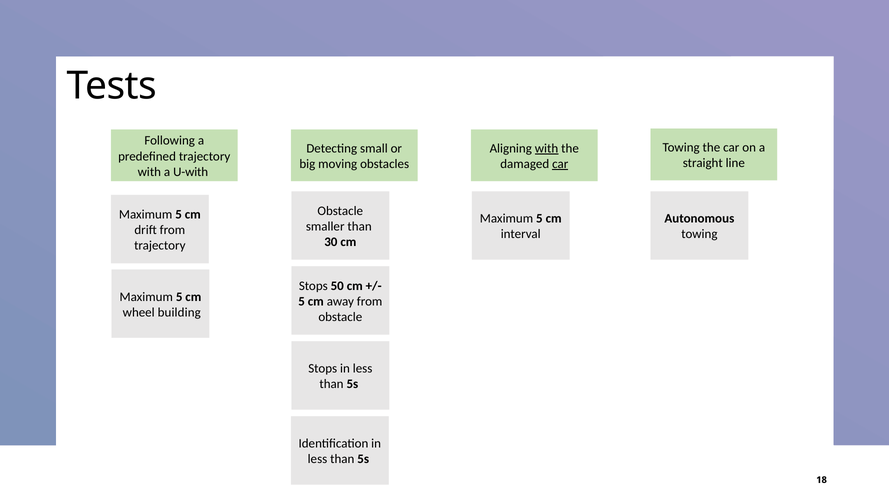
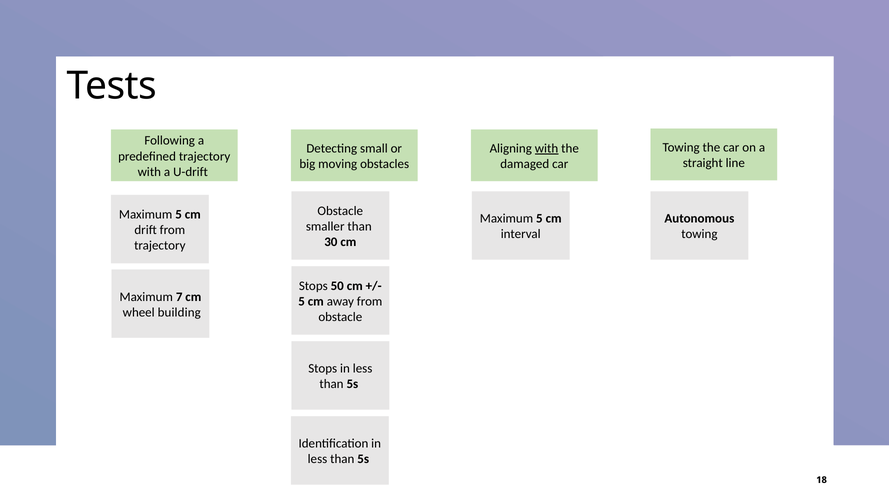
car underline: present -> none (560, 164)
U-with: U-with -> U-drift (191, 172)
5: 5 -> 7 (179, 297)
